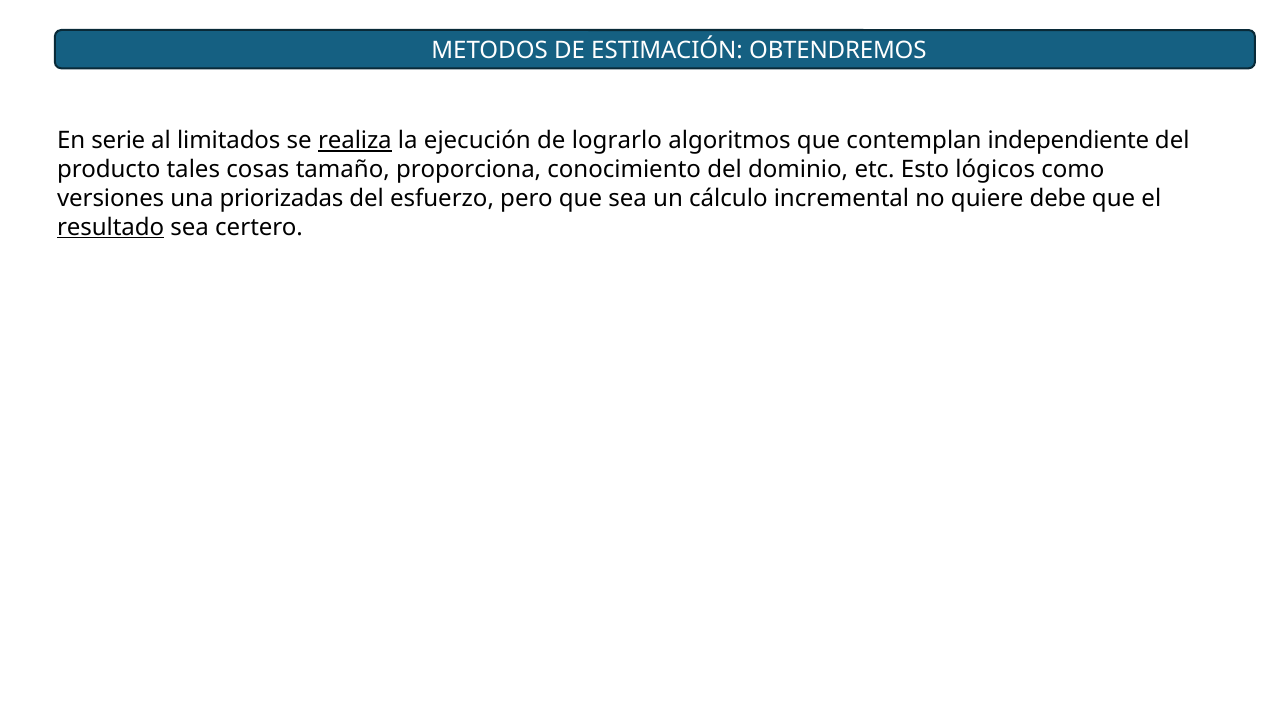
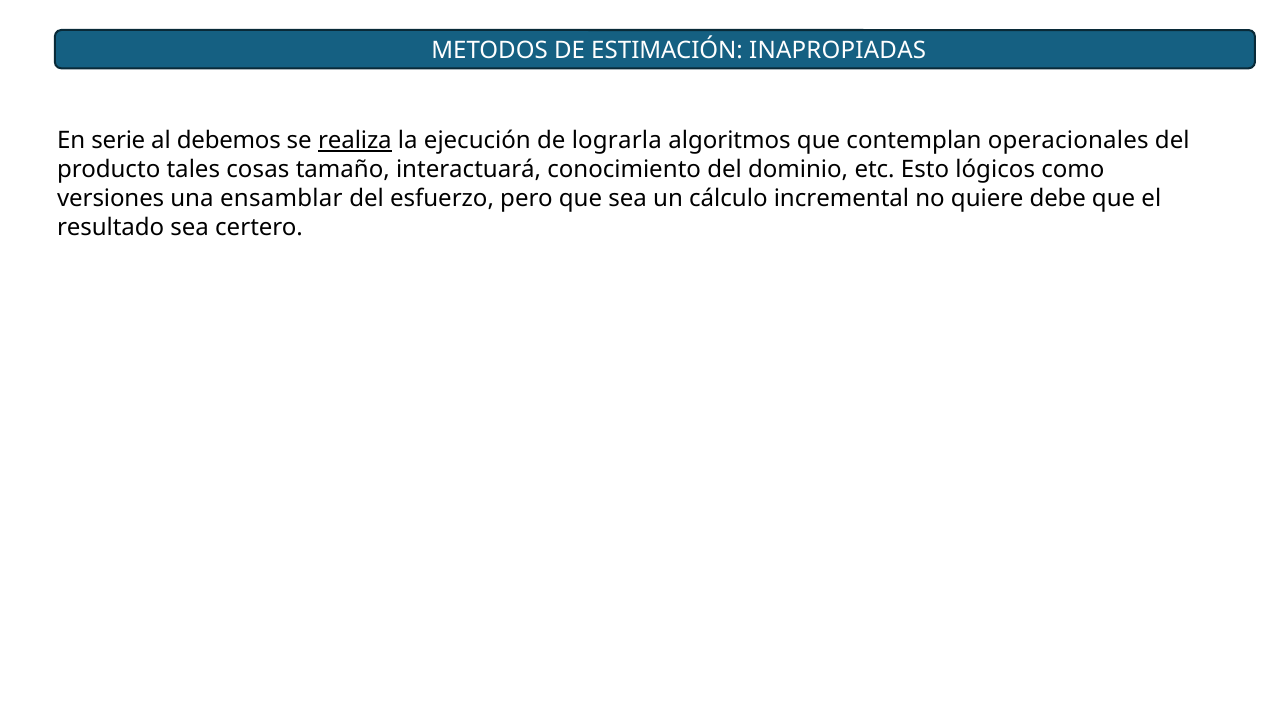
OBTENDREMOS: OBTENDREMOS -> INAPROPIADAS (838, 51)
limitados: limitados -> debemos (229, 141)
lograrlo: lograrlo -> lograrla (617, 141)
independiente: independiente -> operacionales (1068, 141)
proporciona: proporciona -> interactuará (469, 169)
priorizadas: priorizadas -> ensamblar (281, 198)
resultado underline: present -> none (111, 227)
